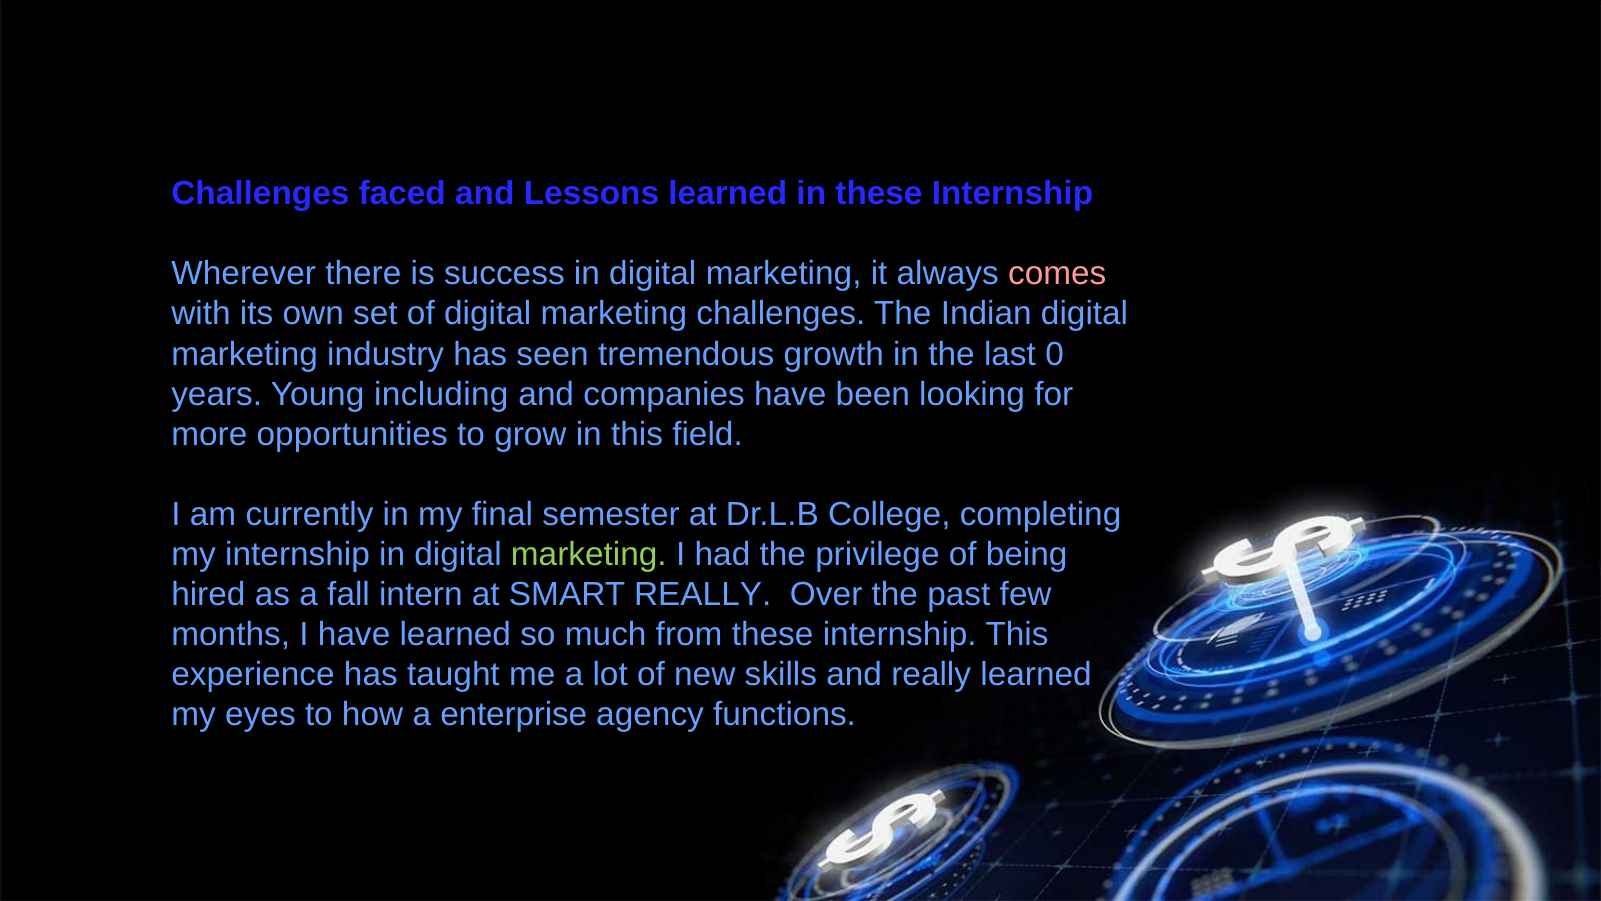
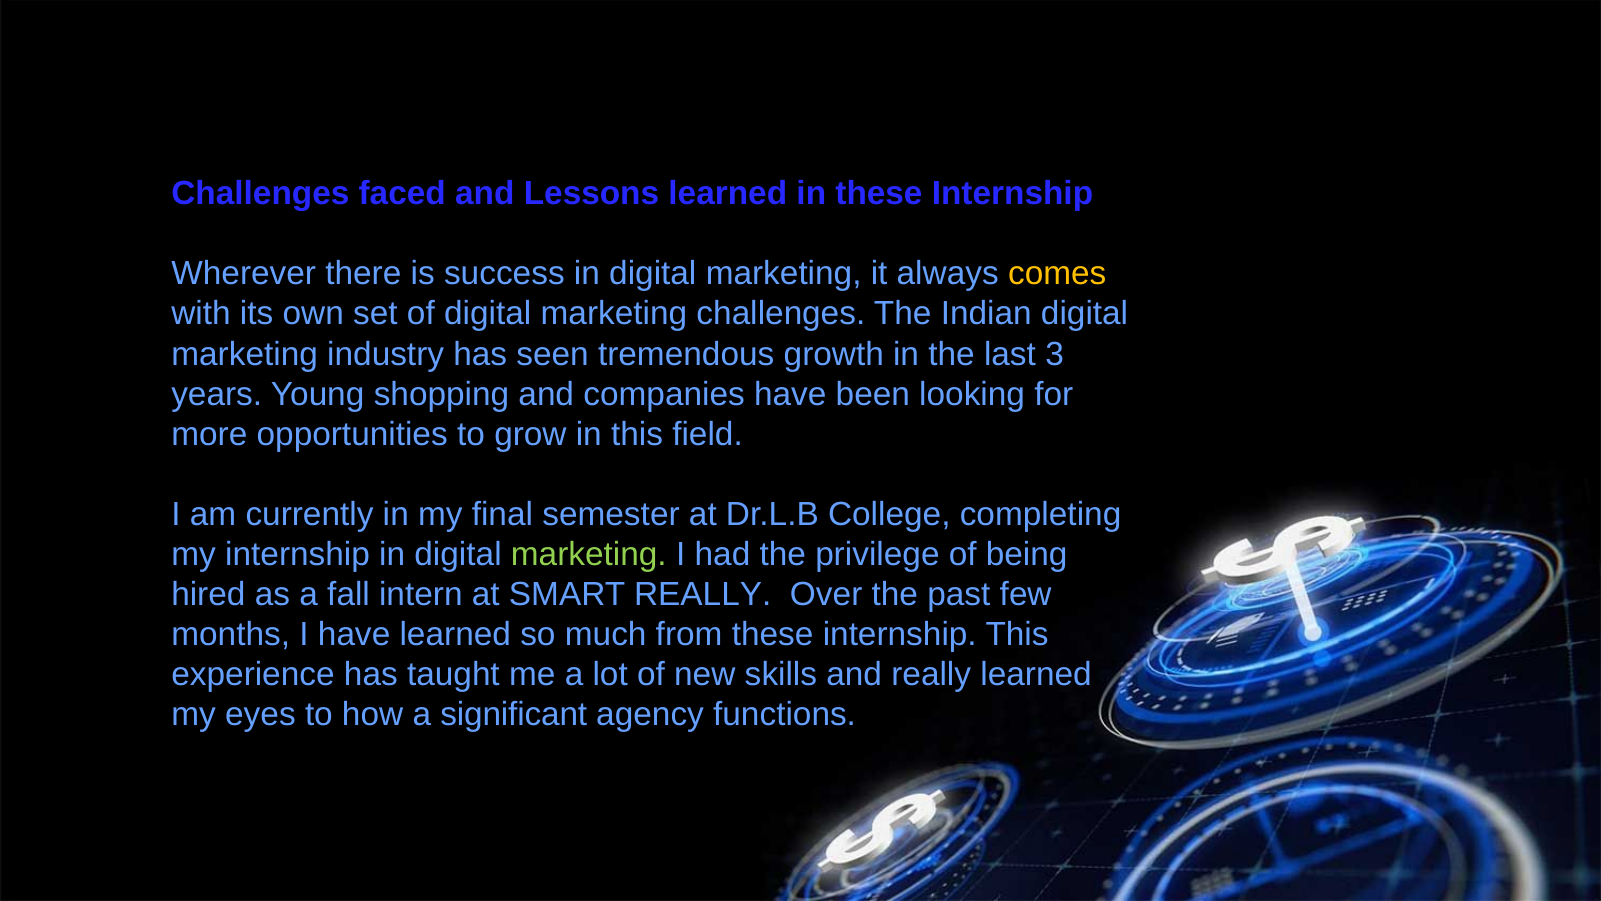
comes colour: pink -> yellow (1057, 274)
0: 0 -> 3 (1055, 354)
including: including -> shopping (441, 394)
enterprise: enterprise -> significant (514, 714)
